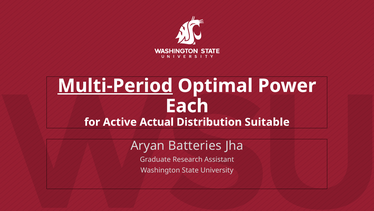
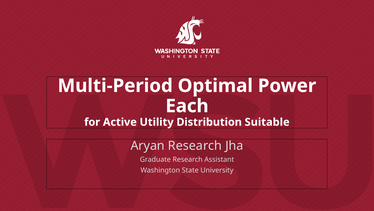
Multi-Period underline: present -> none (115, 86)
Actual: Actual -> Utility (157, 122)
Aryan Batteries: Batteries -> Research (195, 145)
